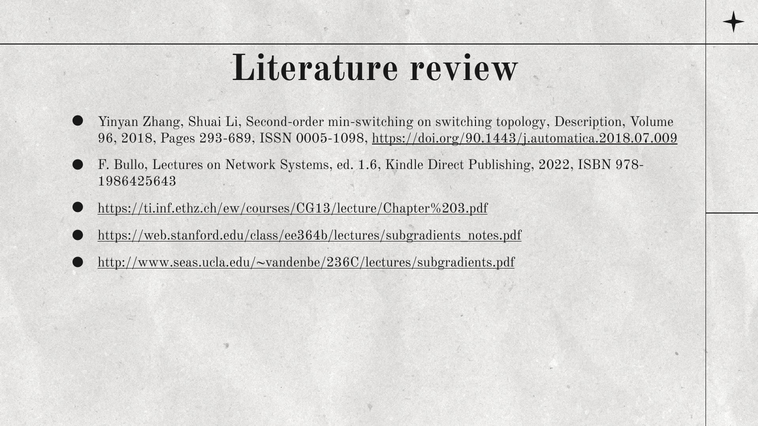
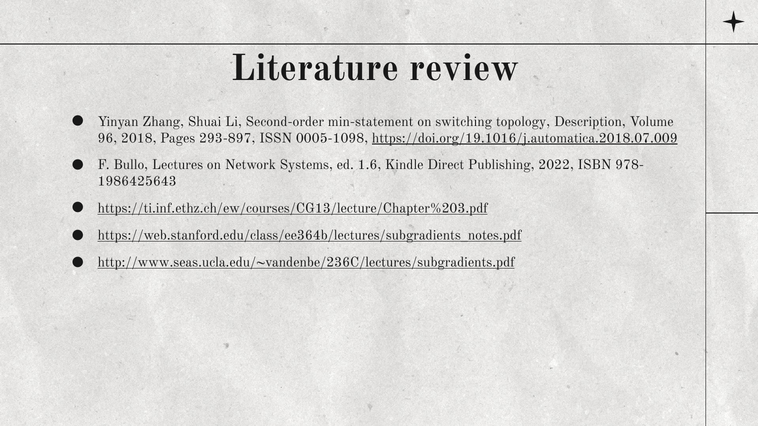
min-switching: min-switching -> min-statement (371, 122)
293-689: 293-689 -> 293-897 (227, 138)
https://doi.org/90.1443/j.automatica.2018.07.009: https://doi.org/90.1443/j.automatica.2018.07.009 -> https://doi.org/19.1016/j.automatica.2018.07.009 (525, 138)
